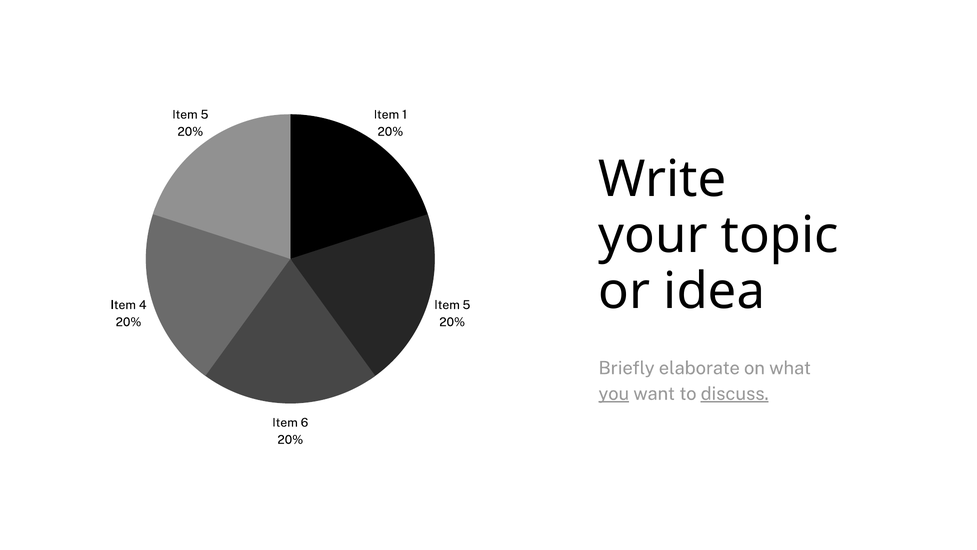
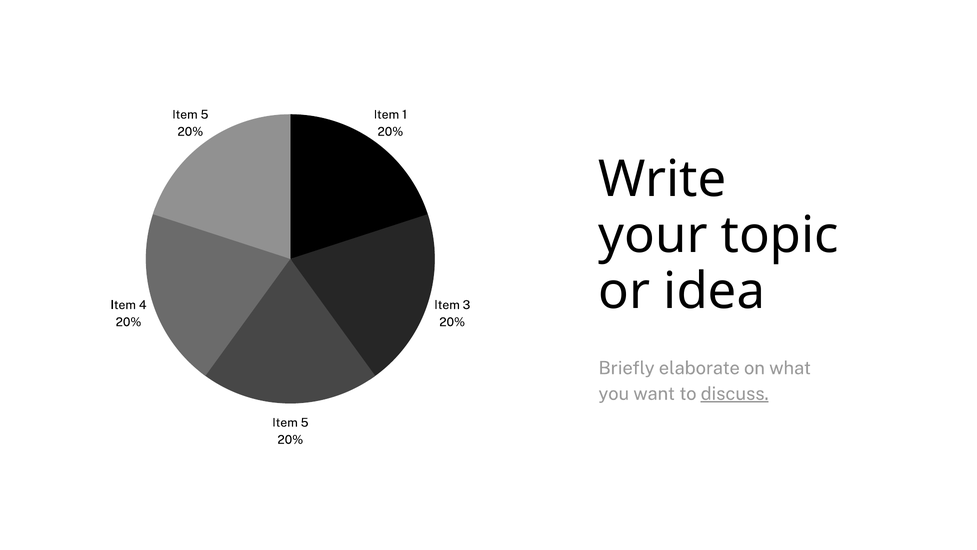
5: 5 -> 3 (466, 305)
you underline: present -> none (614, 394)
6: 6 -> 5 (305, 422)
